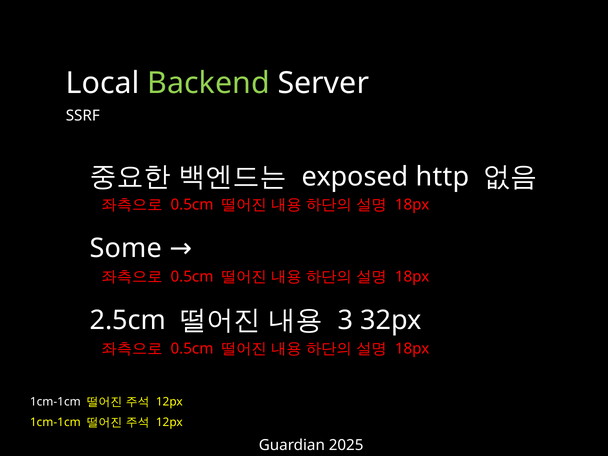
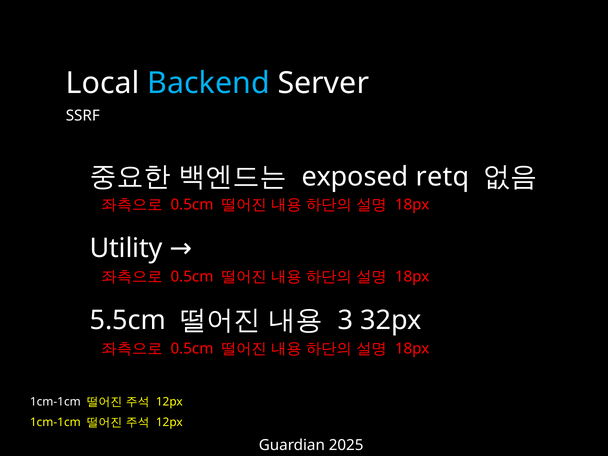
Backend colour: light green -> light blue (209, 83)
http: http -> retq (442, 177)
Some: Some -> Utility (126, 249)
2.5cm: 2.5cm -> 5.5cm (128, 320)
